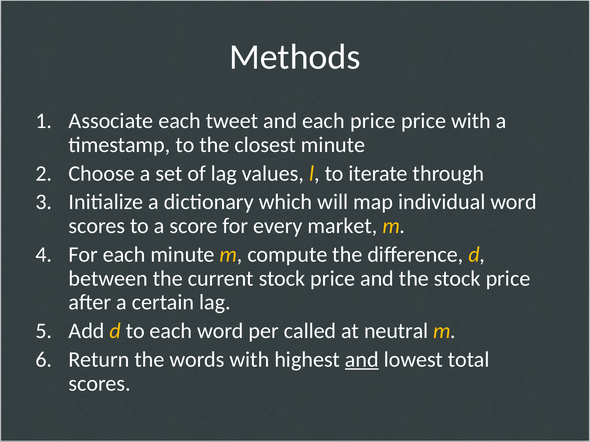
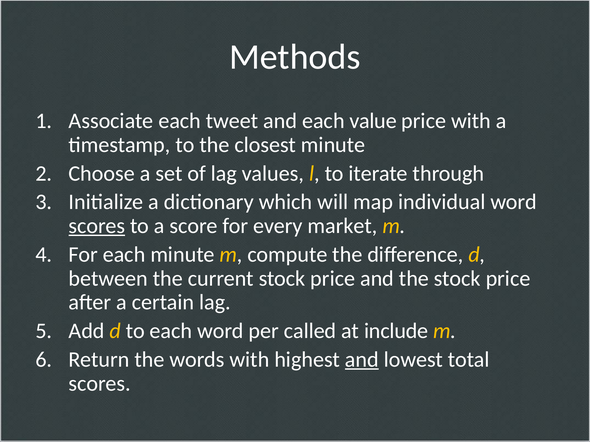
each price: price -> value (373, 121)
scores underline: none -> present (97, 226)
neutral: neutral -> include (396, 331)
